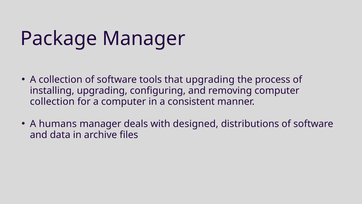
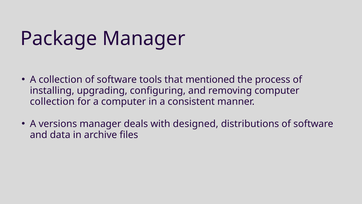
that upgrading: upgrading -> mentioned (210, 79)
humans: humans -> versions (58, 124)
